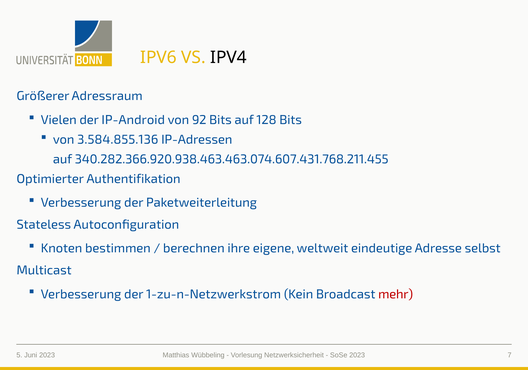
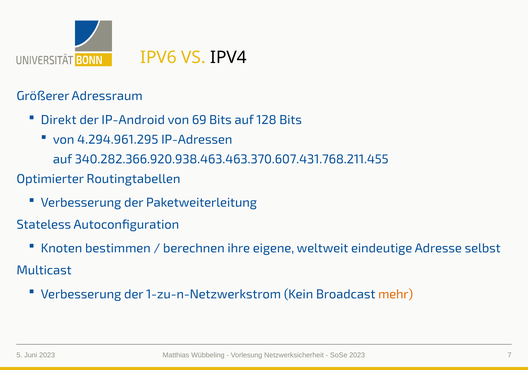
Vielen: Vielen -> Direkt (59, 120)
92: 92 -> 69 (199, 120)
3.584.855.136: 3.584.855.136 -> 4.294.961.295 (118, 140)
340.282.366.920.938.463.463.074.607.431.768.211.455: 340.282.366.920.938.463.463.074.607.431.768.211.455 -> 340.282.366.920.938.463.463.370.607.431.768.211.455 (232, 159)
Authentifikation: Authentifikation -> Routingtabellen (133, 179)
mehr colour: red -> orange (396, 294)
